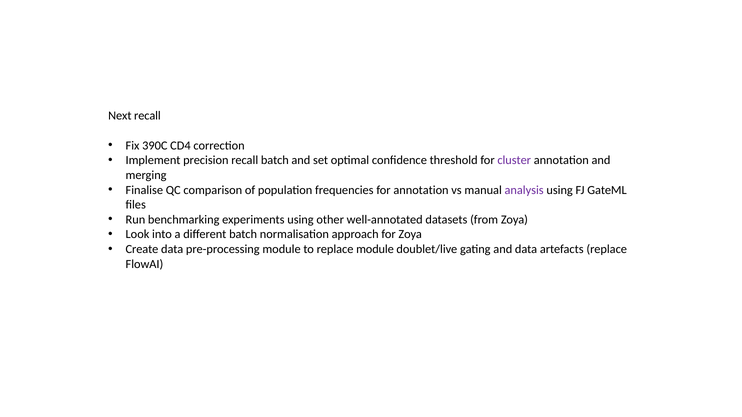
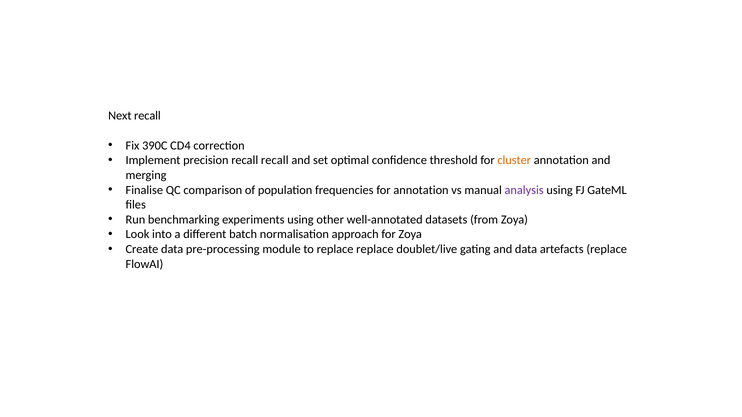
recall batch: batch -> recall (275, 160)
cluster colour: purple -> orange (514, 160)
replace module: module -> replace (375, 249)
